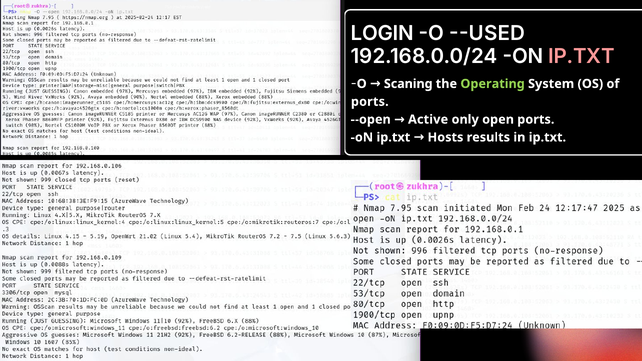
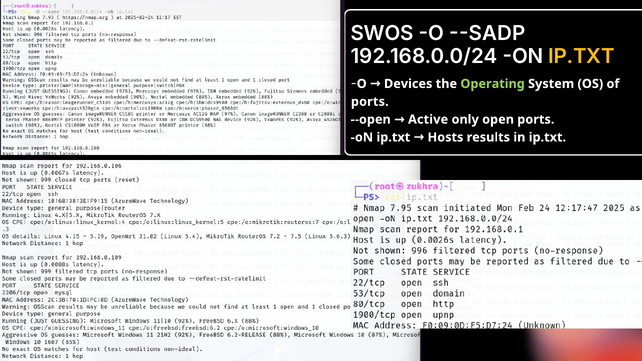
LOGIN: LOGIN -> SWOS (382, 34)
--USED: --USED -> --SADP (487, 34)
IP.TXT colour: pink -> yellow (581, 56)
Scaning: Scaning -> Devices (408, 84)
